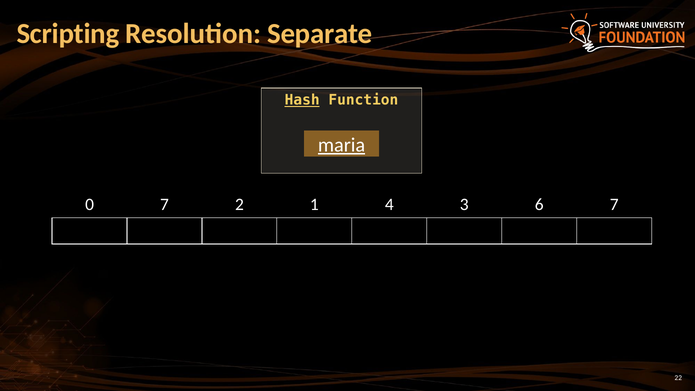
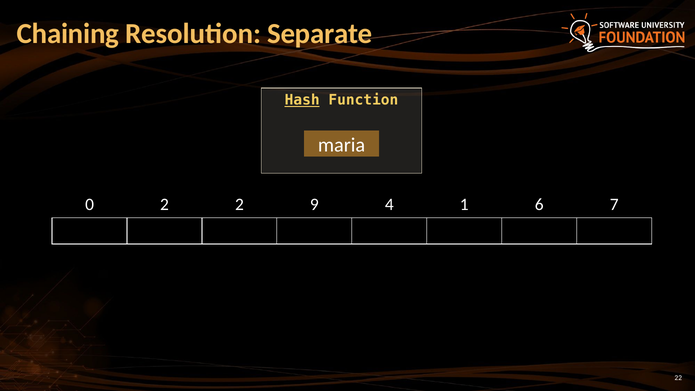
Scripting: Scripting -> Chaining (68, 34)
maria underline: present -> none (342, 145)
0 7: 7 -> 2 (164, 205)
1: 1 -> 9 (314, 205)
3: 3 -> 1 (464, 205)
